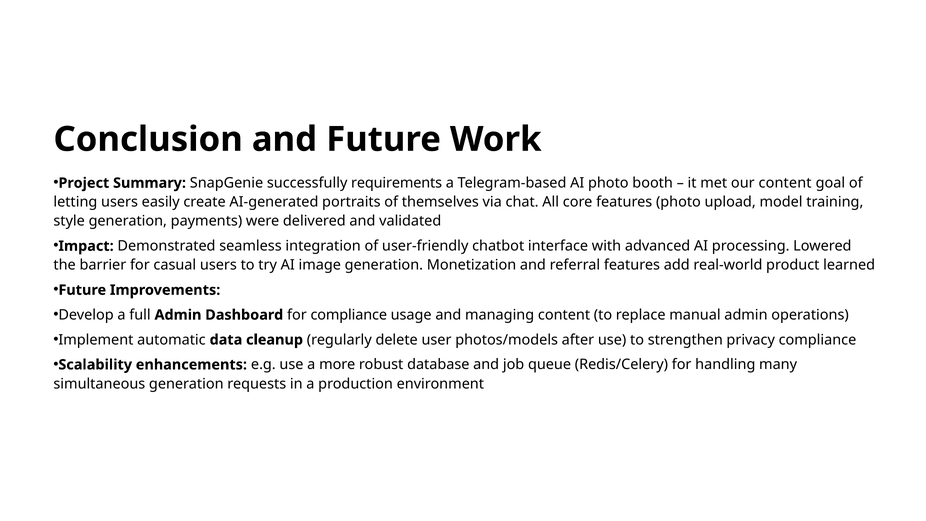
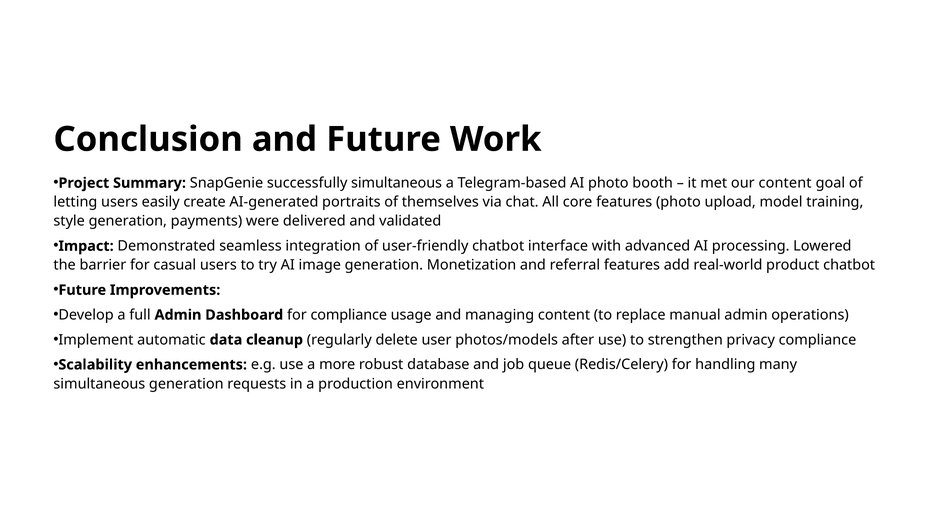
successfully requirements: requirements -> simultaneous (397, 183)
product learned: learned -> chatbot (849, 265)
